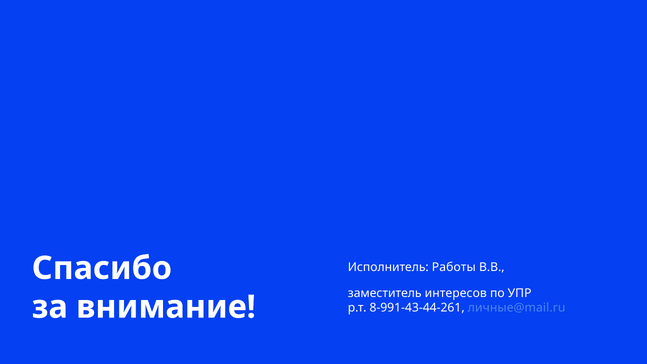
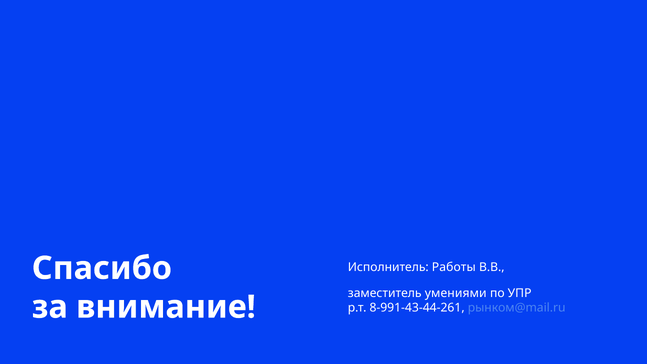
интересов: интересов -> умениями (456, 293)
личные@mail.ru: личные@mail.ru -> рынком@mail.ru (517, 308)
